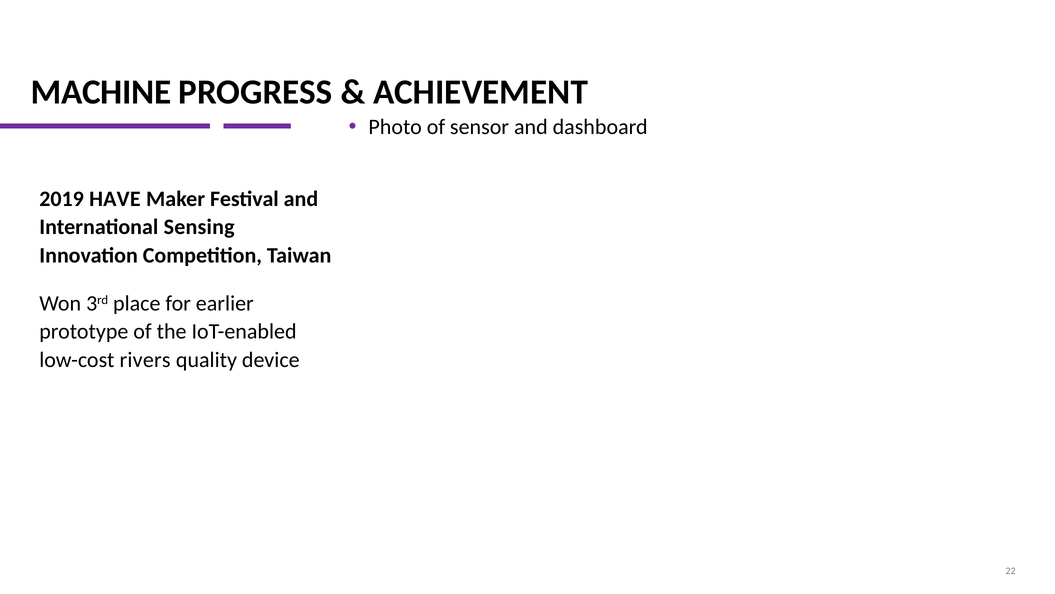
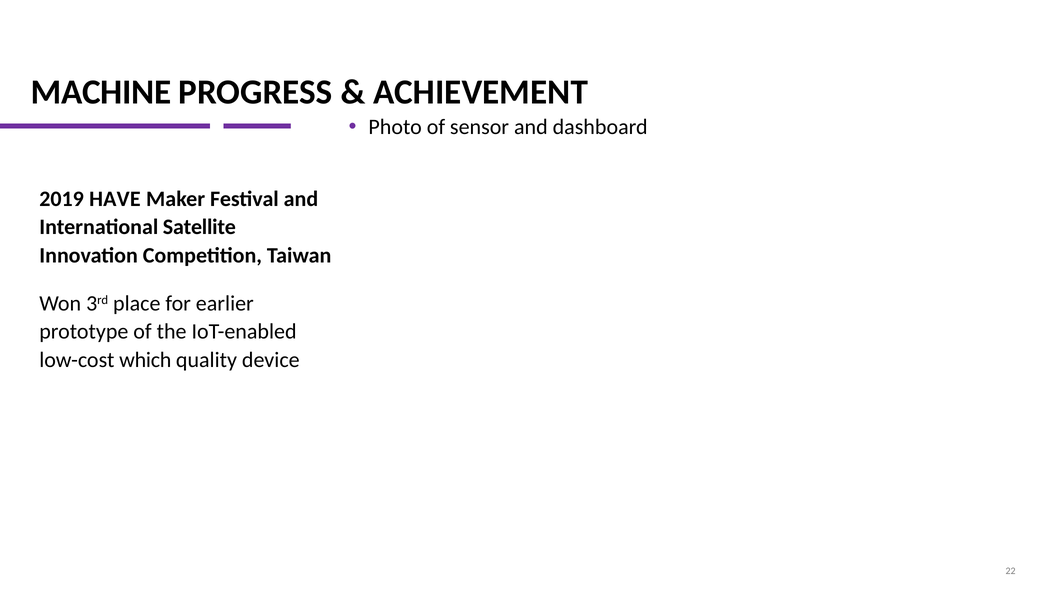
Sensing: Sensing -> Satellite (199, 227)
rivers: rivers -> which (145, 360)
